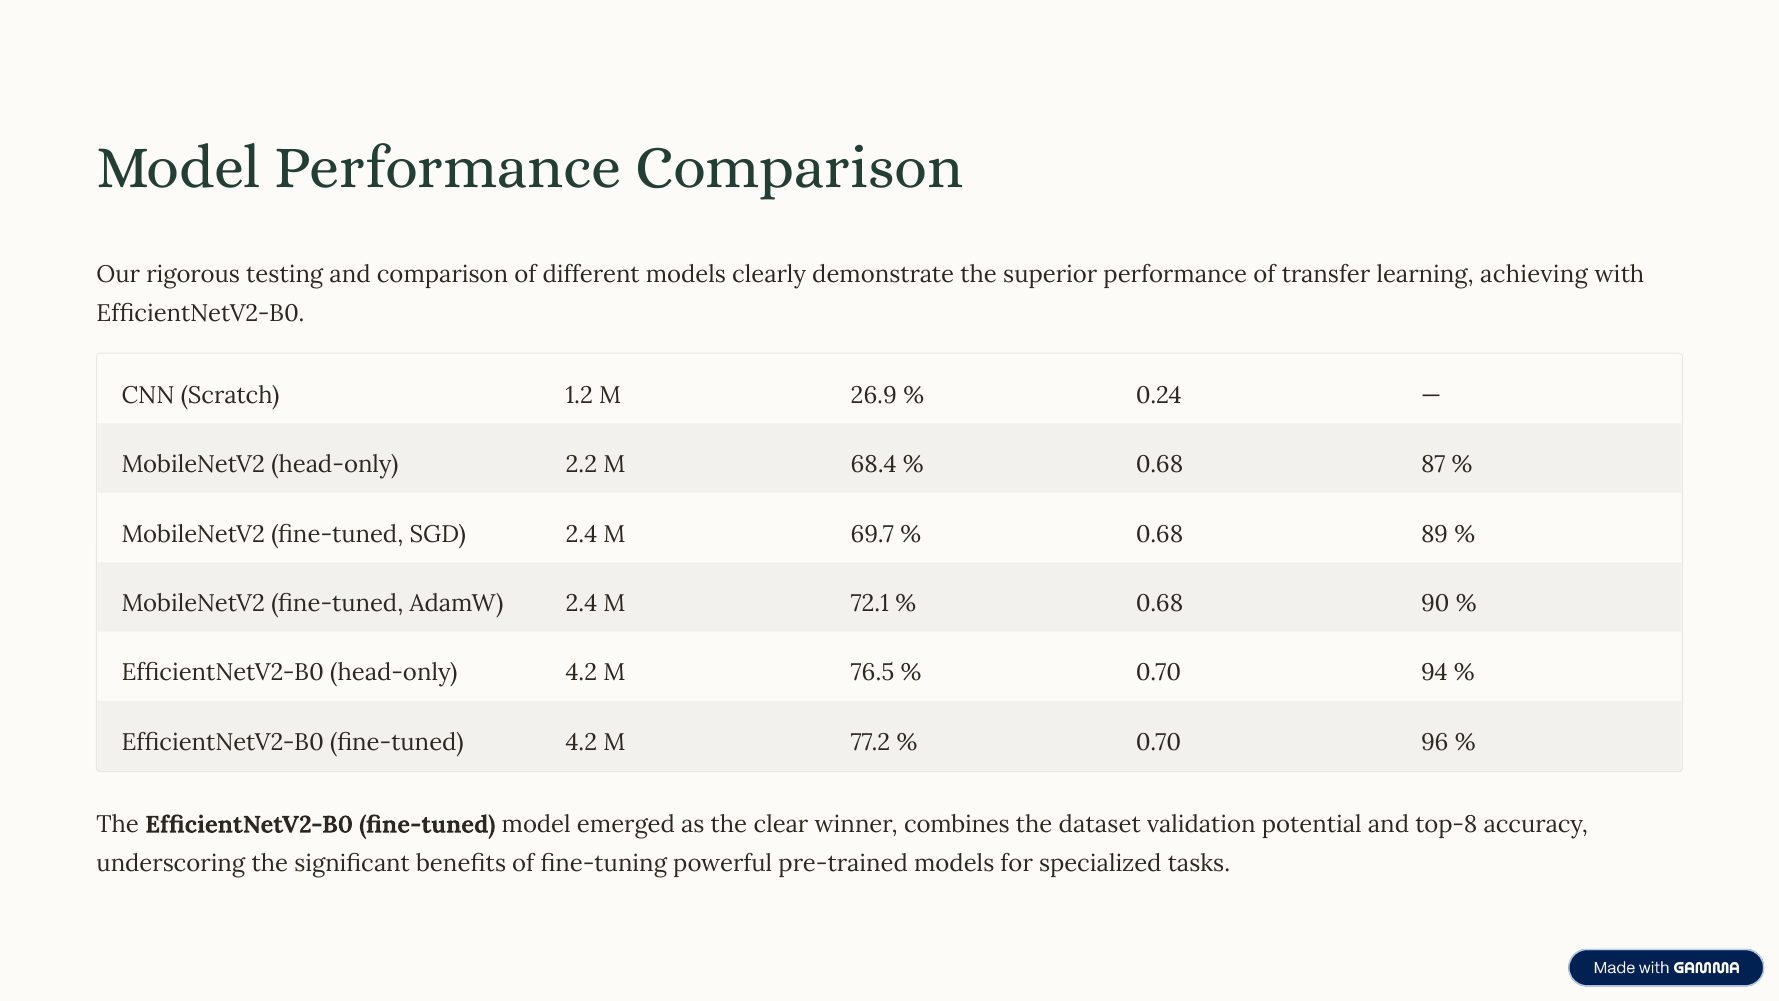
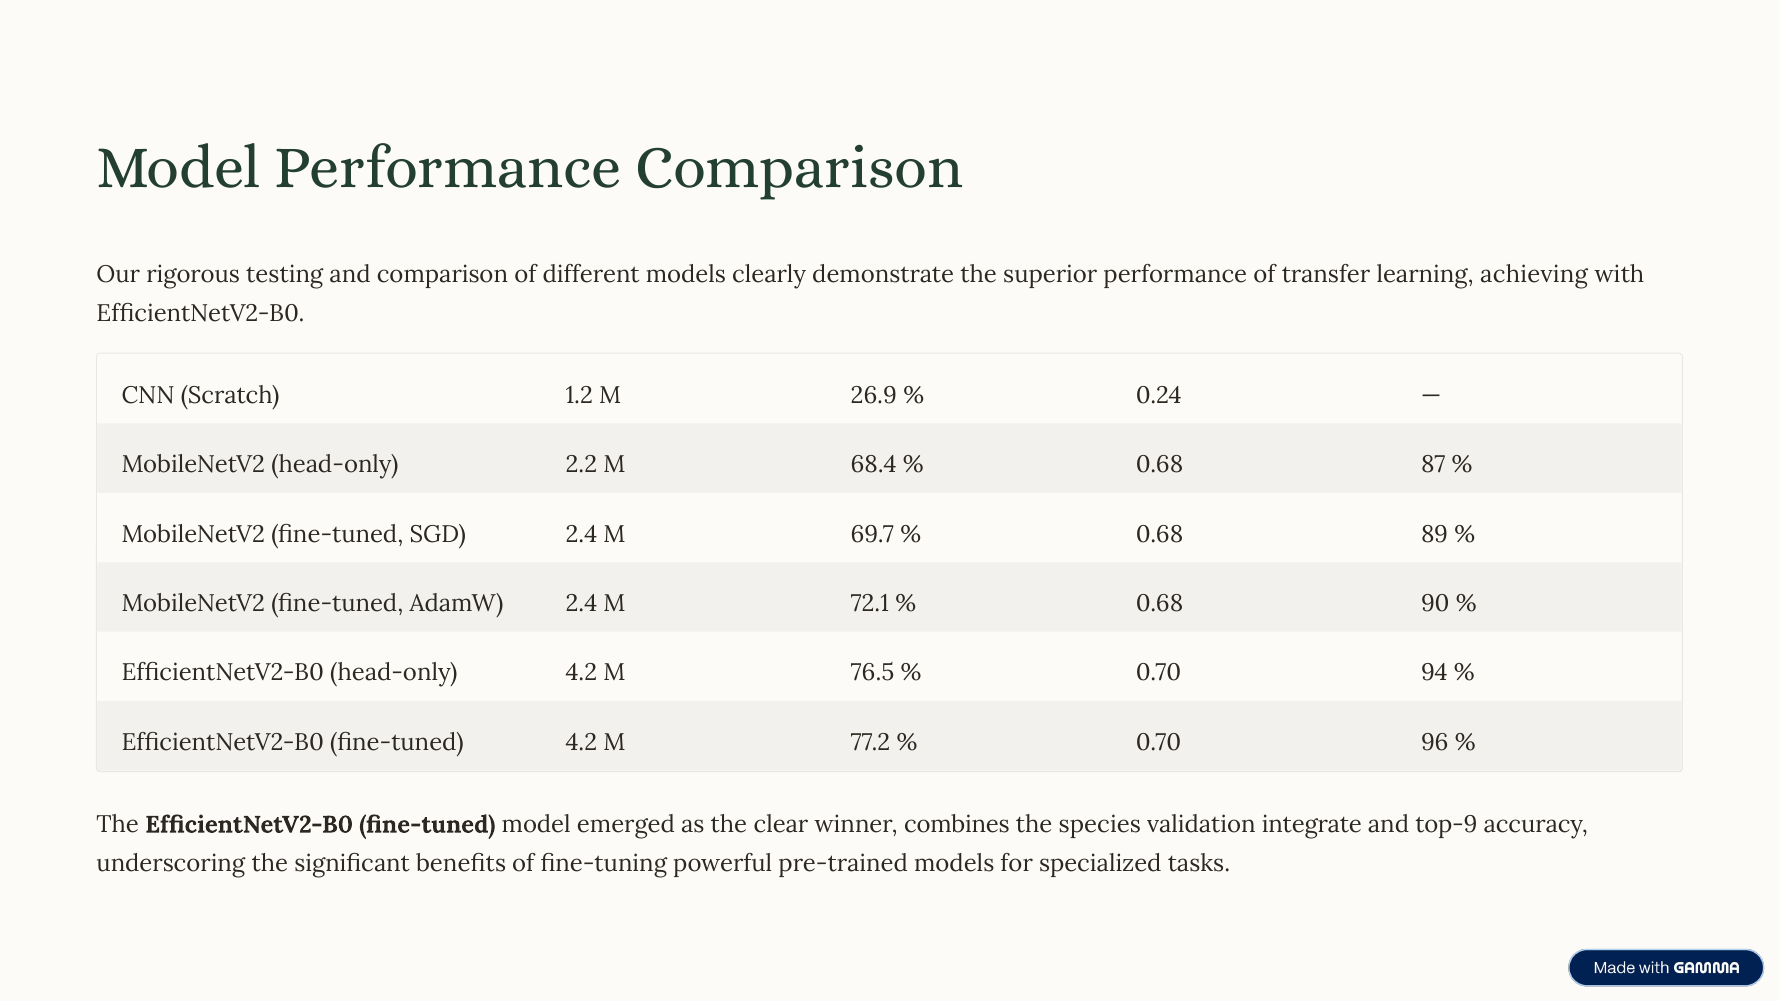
dataset: dataset -> species (1100, 824)
potential: potential -> integrate (1312, 824)
top-8: top-8 -> top-9 (1446, 824)
